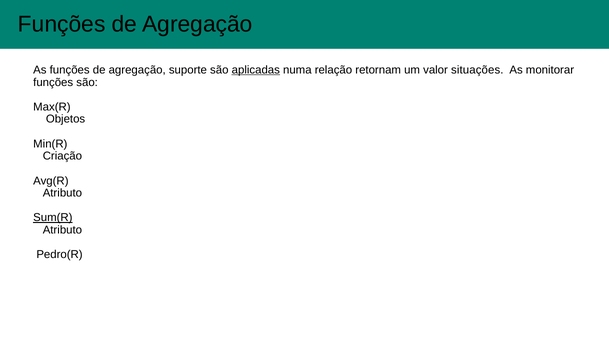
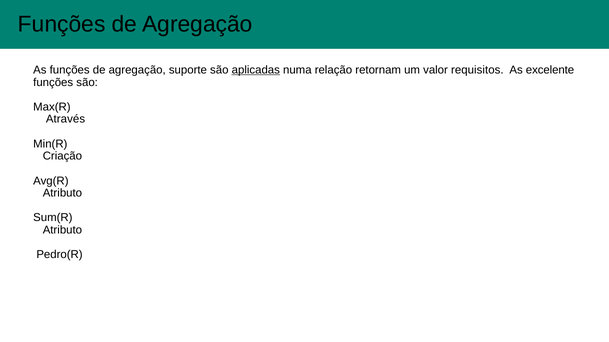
situações: situações -> requisitos (477, 70)
monitorar: monitorar -> excelente (550, 70)
Objetos: Objetos -> Através (65, 119)
Sum(R underline: present -> none (53, 218)
